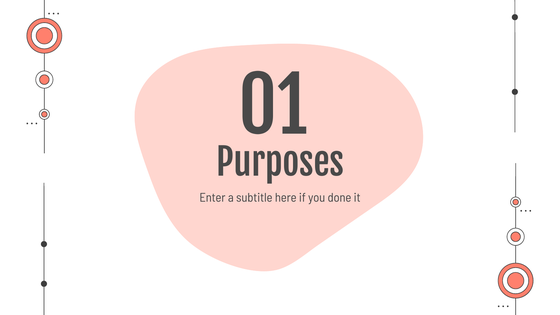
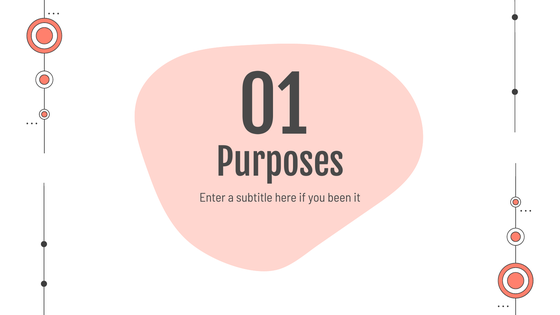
done: done -> been (339, 198)
